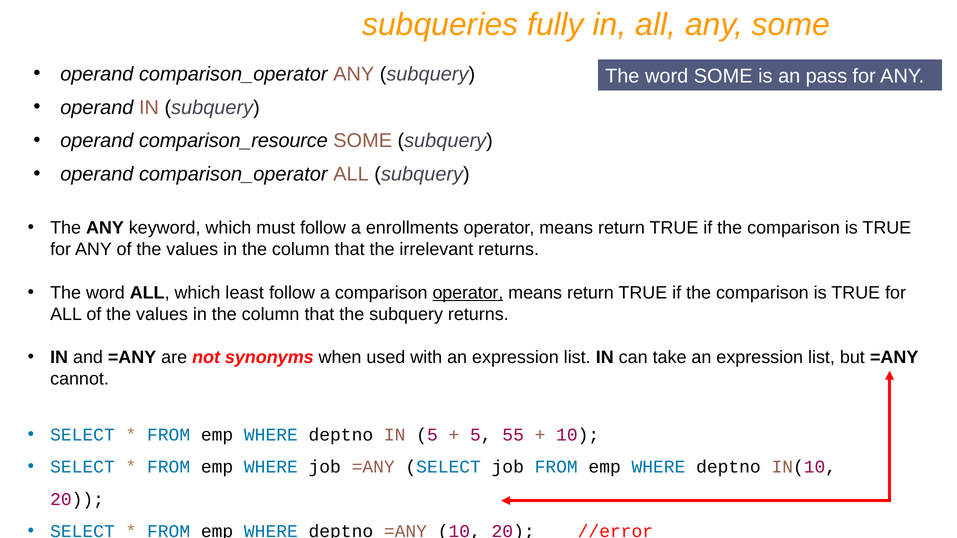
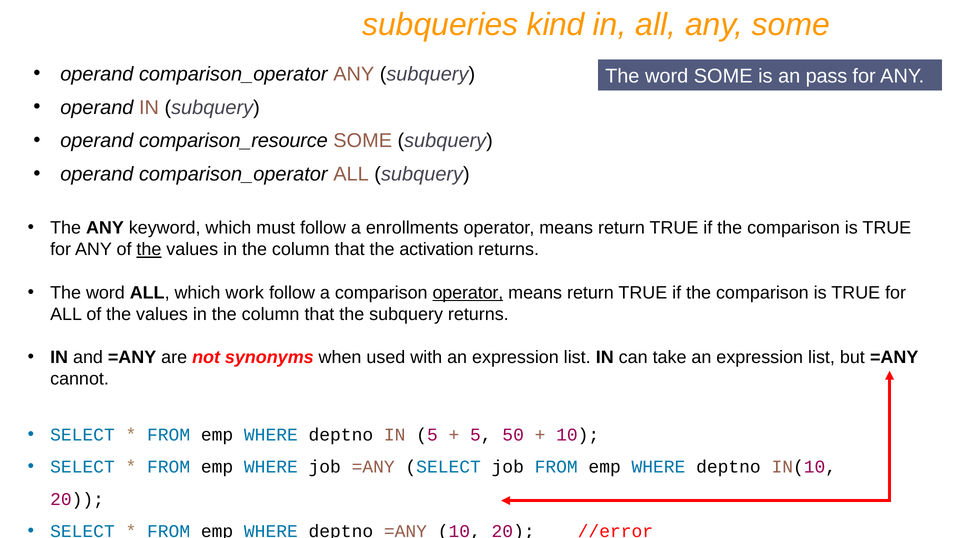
fully: fully -> kind (556, 25)
the underline: none -> present (149, 250)
irrelevant: irrelevant -> activation (436, 250)
least: least -> work (245, 293)
55: 55 -> 50 (513, 435)
